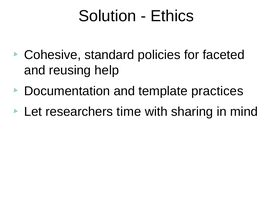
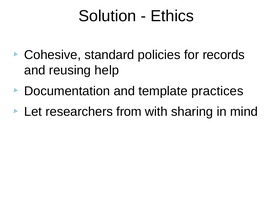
faceted: faceted -> records (224, 55)
time: time -> from (129, 112)
